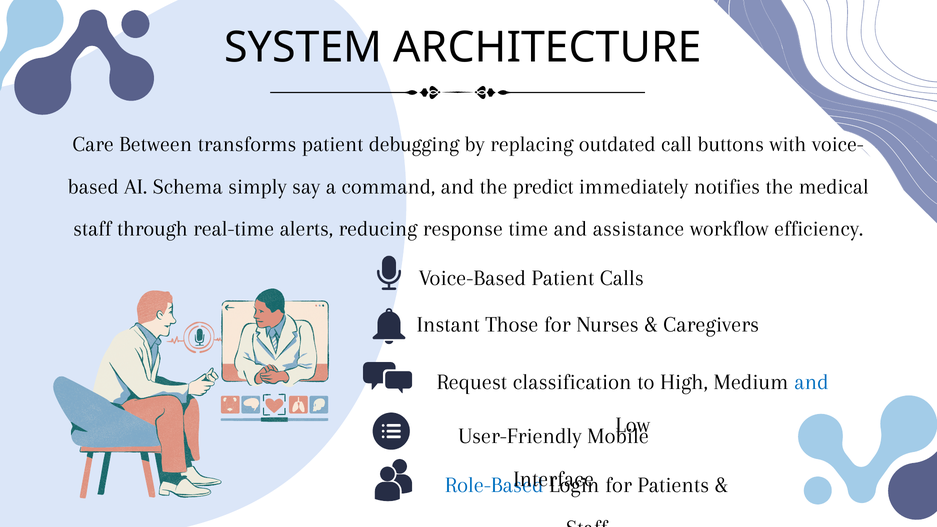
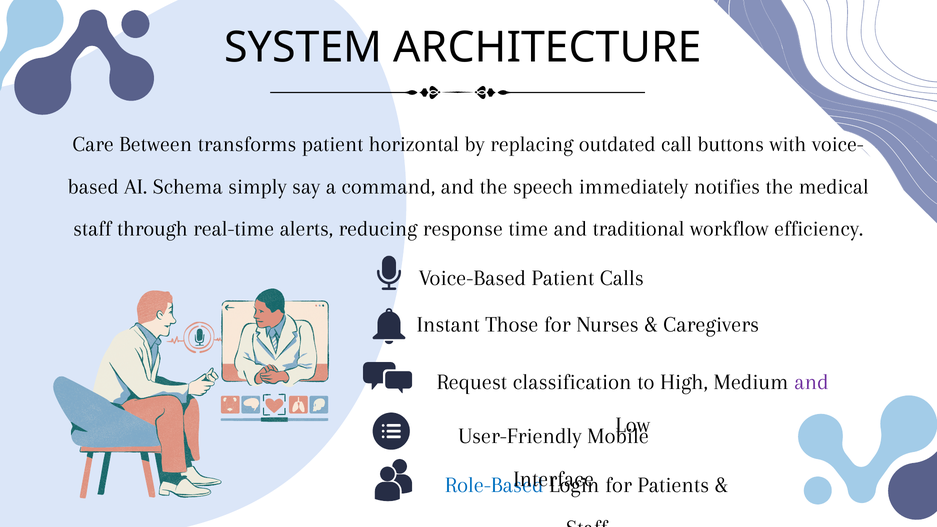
debugging: debugging -> horizontal (414, 144)
predict: predict -> speech (543, 186)
assistance: assistance -> traditional (639, 228)
and colour: blue -> purple (811, 382)
